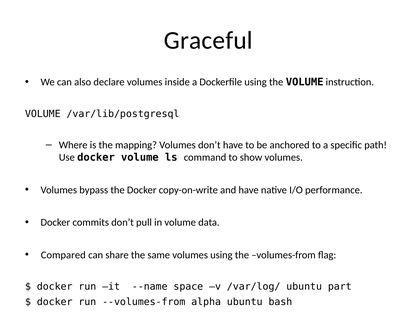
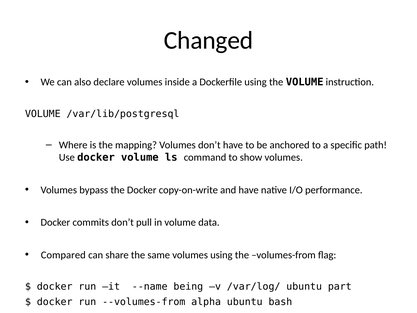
Graceful: Graceful -> Changed (209, 40)
space: space -> being (188, 286)
